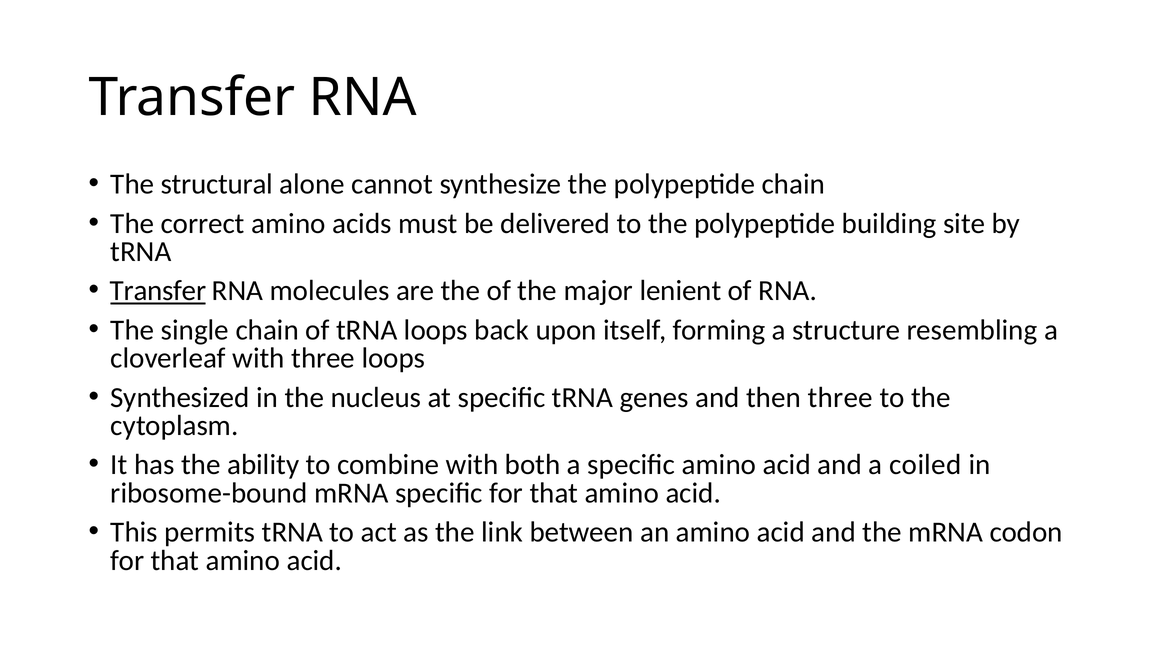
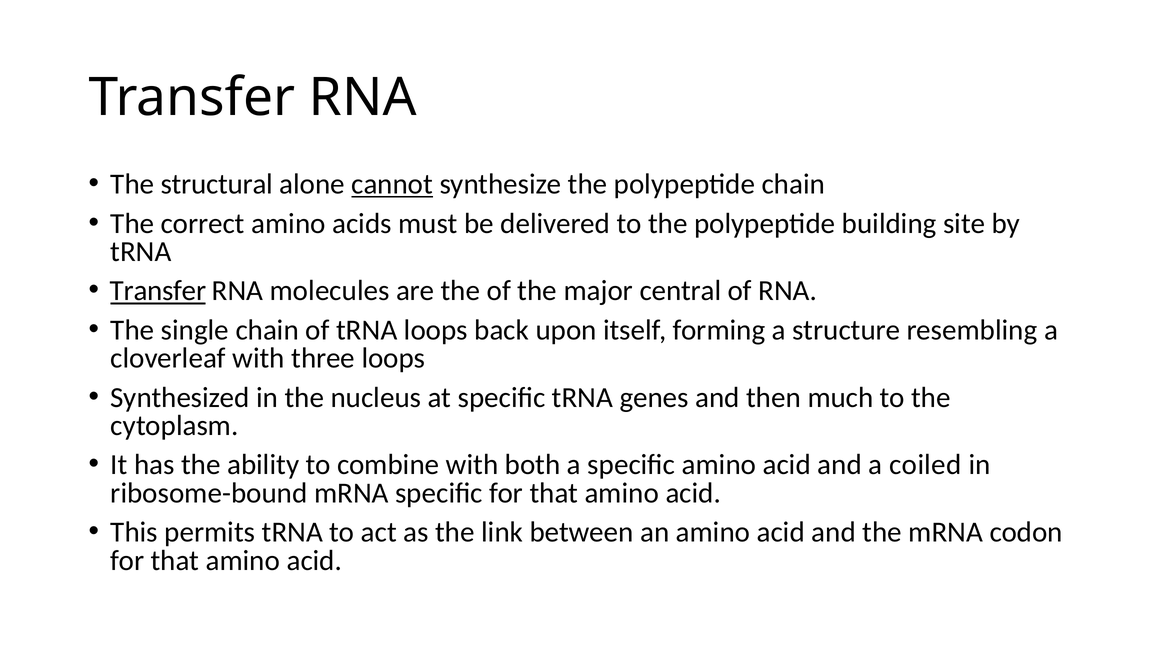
cannot underline: none -> present (392, 184)
lenient: lenient -> central (680, 291)
then three: three -> much (840, 398)
